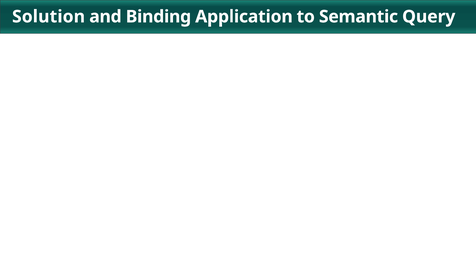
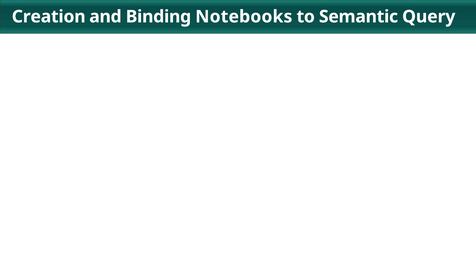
Solution: Solution -> Creation (49, 17)
Application: Application -> Notebooks (244, 17)
